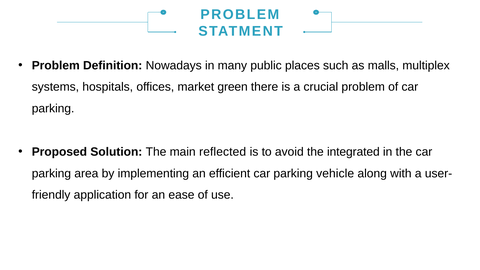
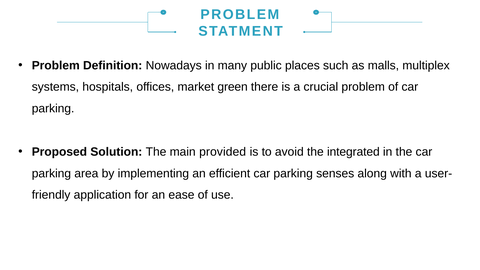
reflected: reflected -> provided (223, 152)
vehicle: vehicle -> senses (335, 173)
